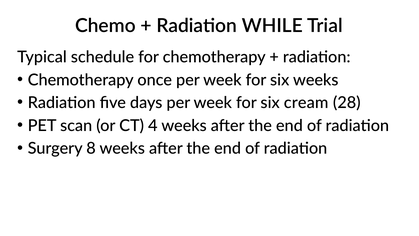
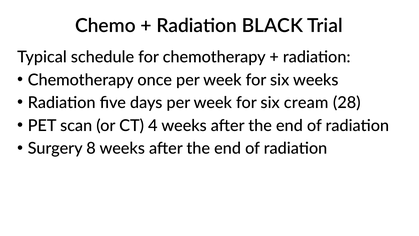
WHILE: WHILE -> BLACK (272, 26)
